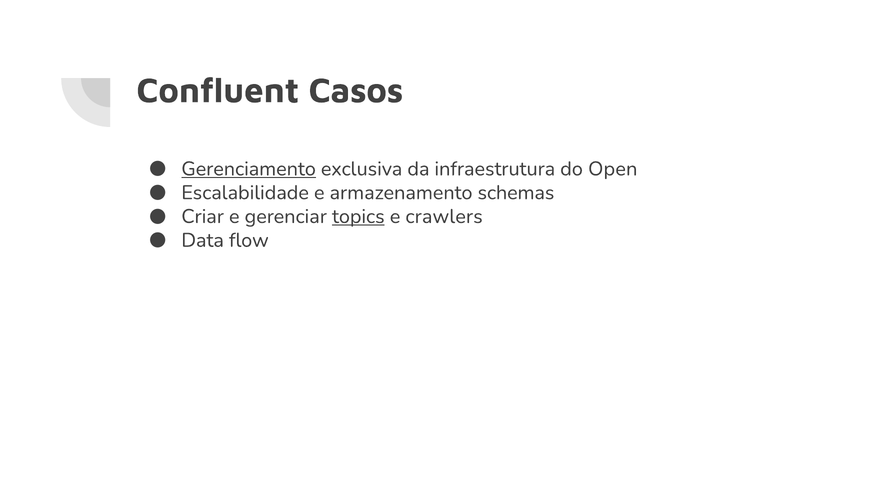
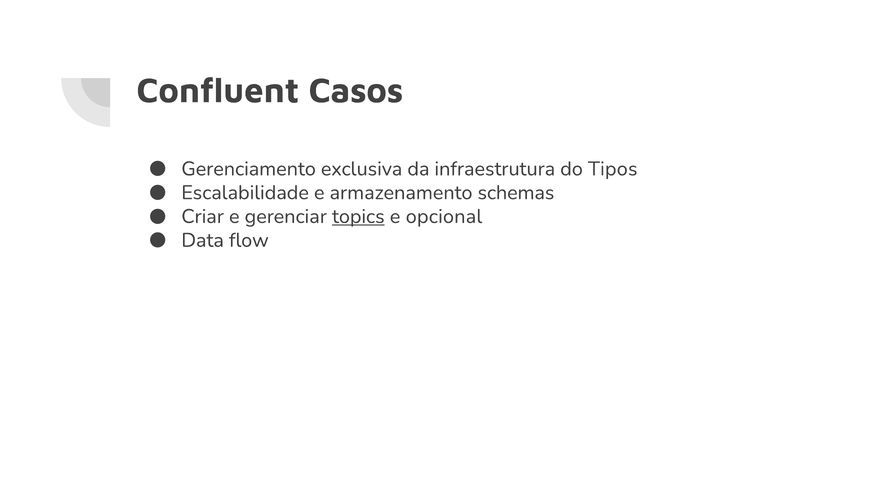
Gerenciamento underline: present -> none (249, 169)
Open: Open -> Tipos (613, 169)
crawlers: crawlers -> opcional (444, 217)
